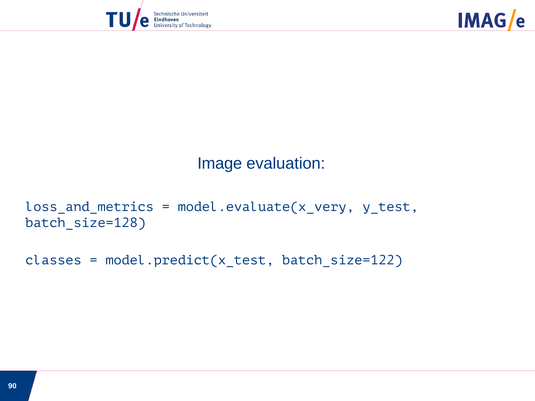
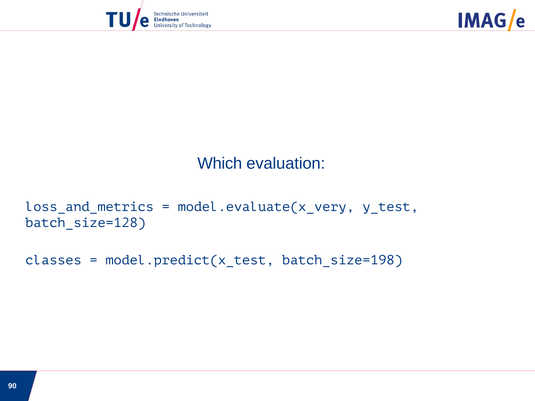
Image: Image -> Which (220, 164)
batch_size=122: batch_size=122 -> batch_size=198 (342, 260)
